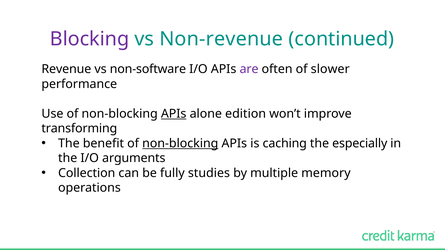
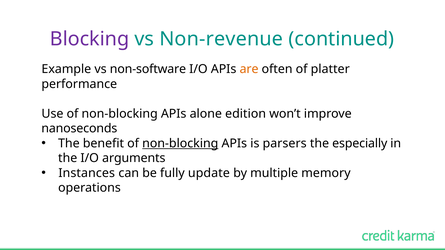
Revenue: Revenue -> Example (66, 69)
are colour: purple -> orange (249, 69)
slower: slower -> platter (330, 69)
APIs underline: present -> none (174, 114)
transforming: transforming -> nanoseconds (79, 129)
caching: caching -> parsers (285, 144)
Collection: Collection -> Instances (87, 173)
studies: studies -> update (209, 173)
